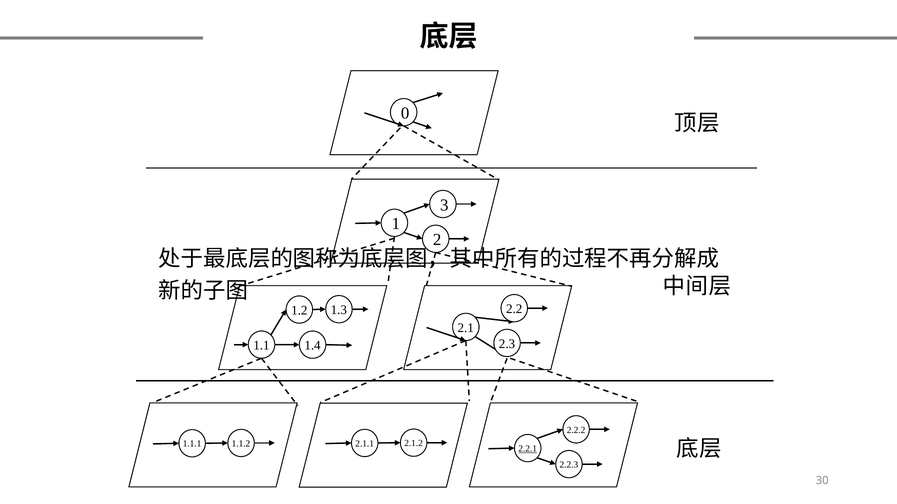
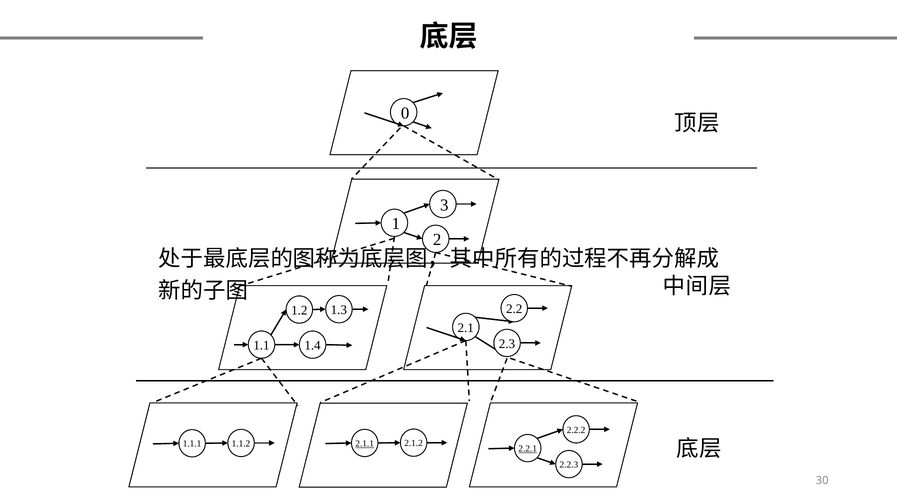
2.1.1 underline: none -> present (365, 444)
